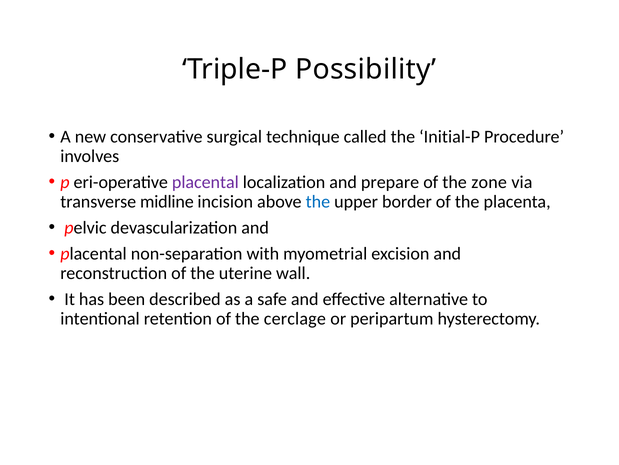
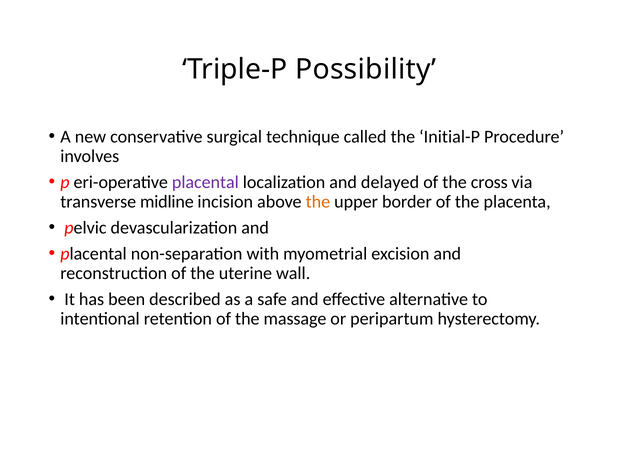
prepare: prepare -> delayed (390, 182)
zone: zone -> cross (489, 182)
the colour: blue -> orange (318, 201)
cerclage: cerclage -> massage (295, 318)
